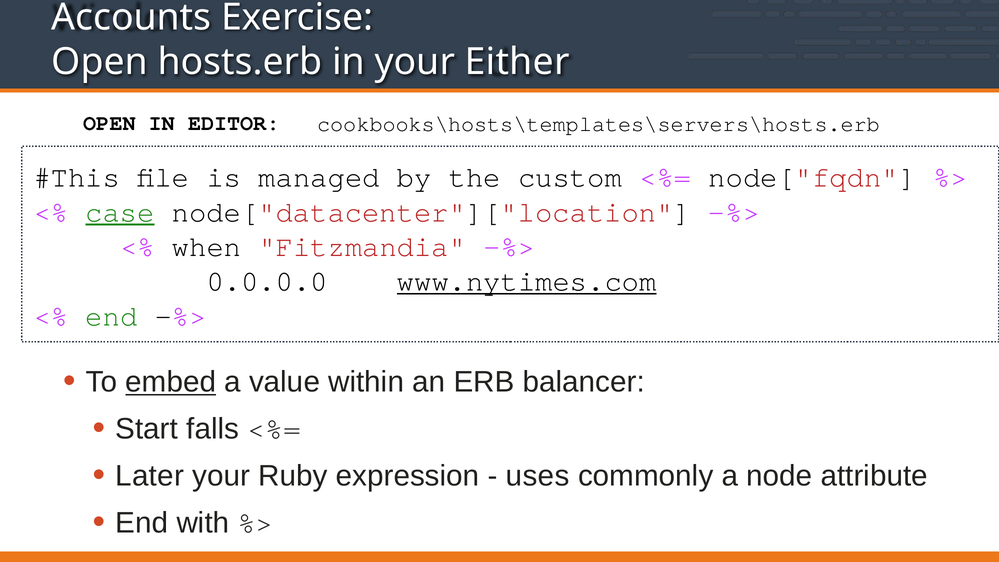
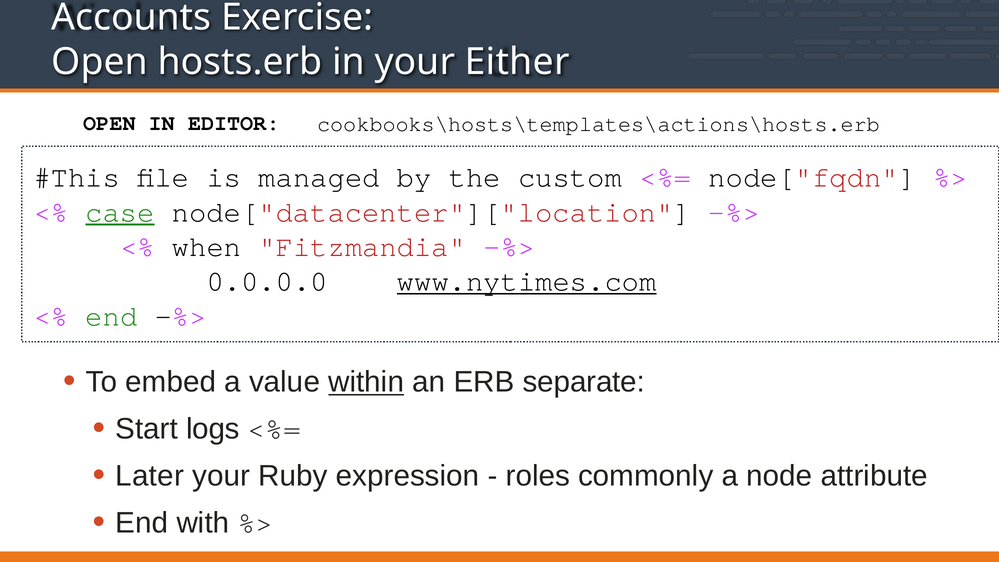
cookbooks\hosts\templates\servers\hosts.erb: cookbooks\hosts\templates\servers\hosts.erb -> cookbooks\hosts\templates\actions\hosts.erb (599, 124)
embed underline: present -> none (171, 382)
within underline: none -> present (366, 382)
balancer: balancer -> separate (584, 382)
falls: falls -> logs (213, 429)
uses: uses -> roles (538, 476)
